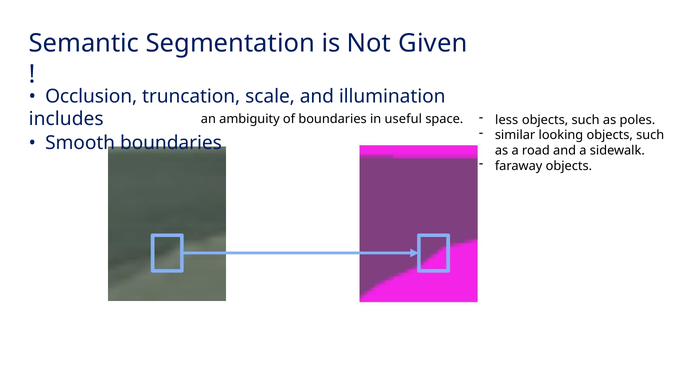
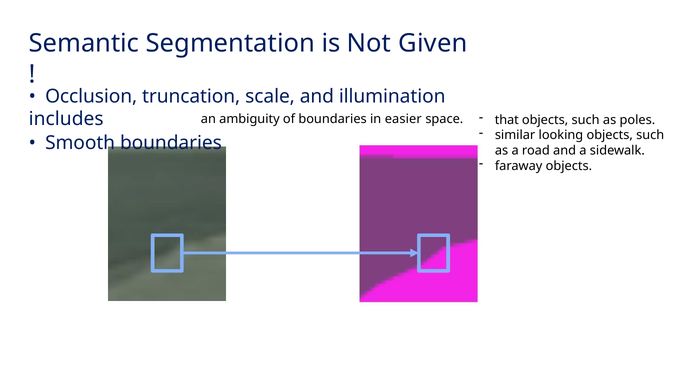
useful: useful -> easier (403, 119)
less: less -> that (507, 120)
